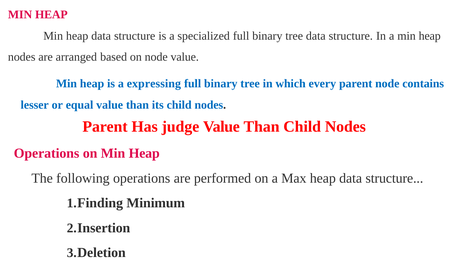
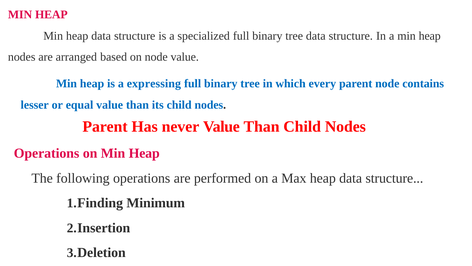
judge: judge -> never (180, 126)
